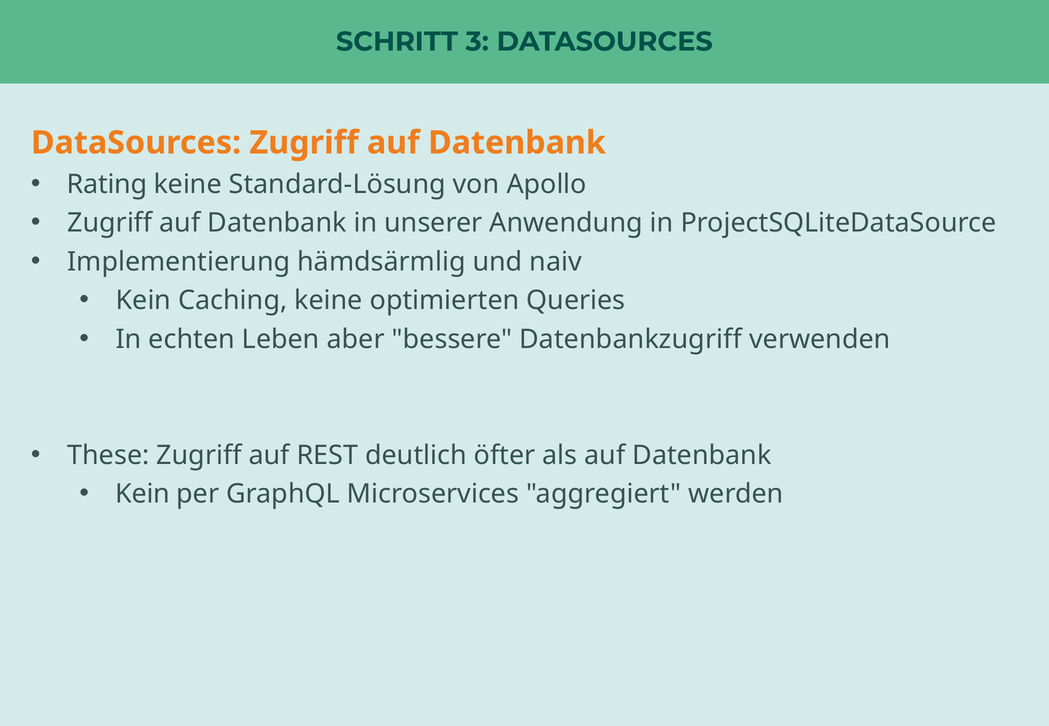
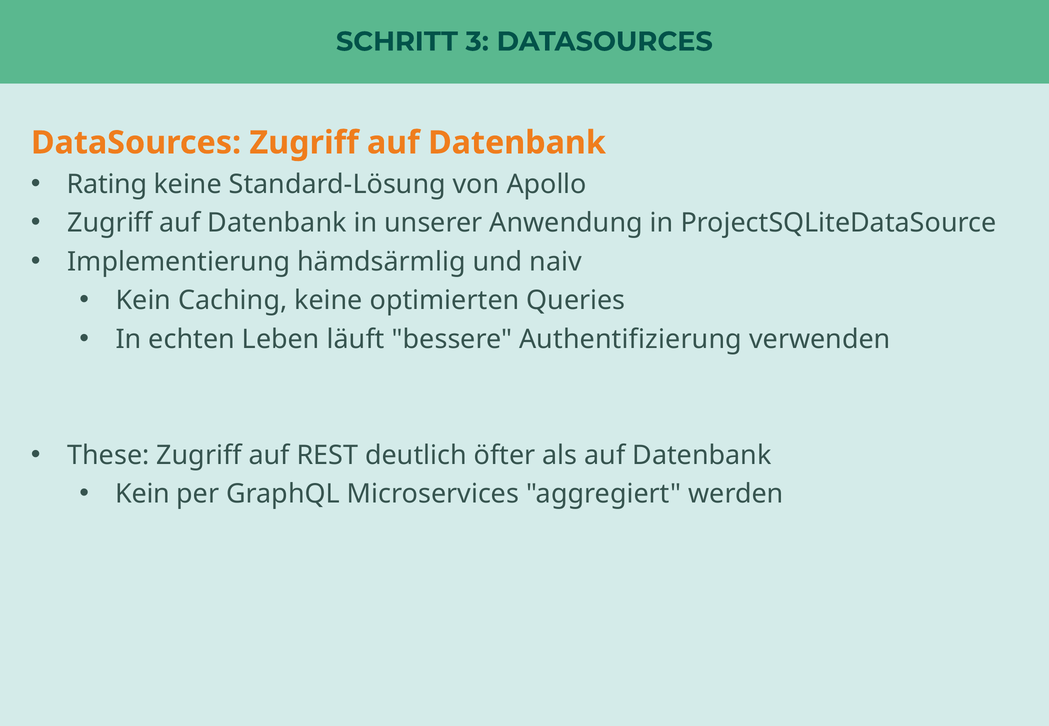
aber: aber -> läuft (356, 339)
Datenbankzugriff: Datenbankzugriff -> Authentifizierung (631, 339)
